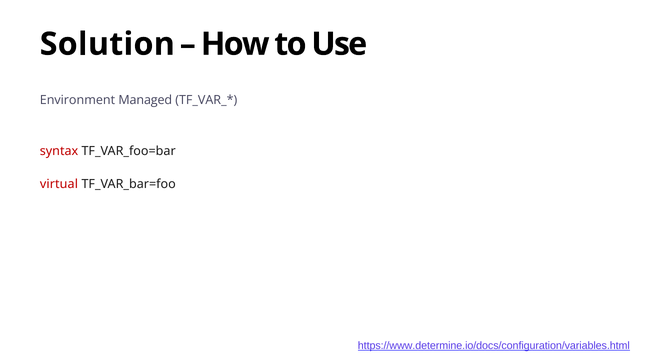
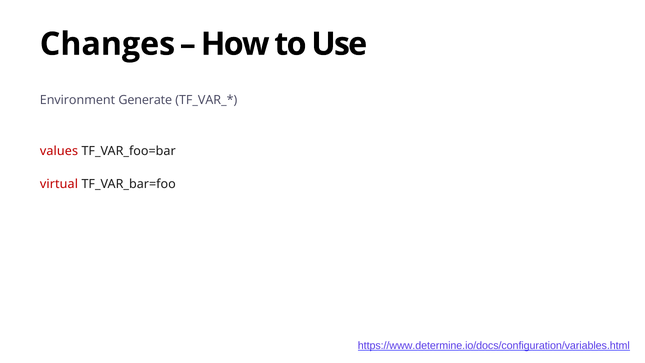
Solution: Solution -> Changes (107, 44)
Managed: Managed -> Generate (145, 100)
syntax: syntax -> values (59, 151)
